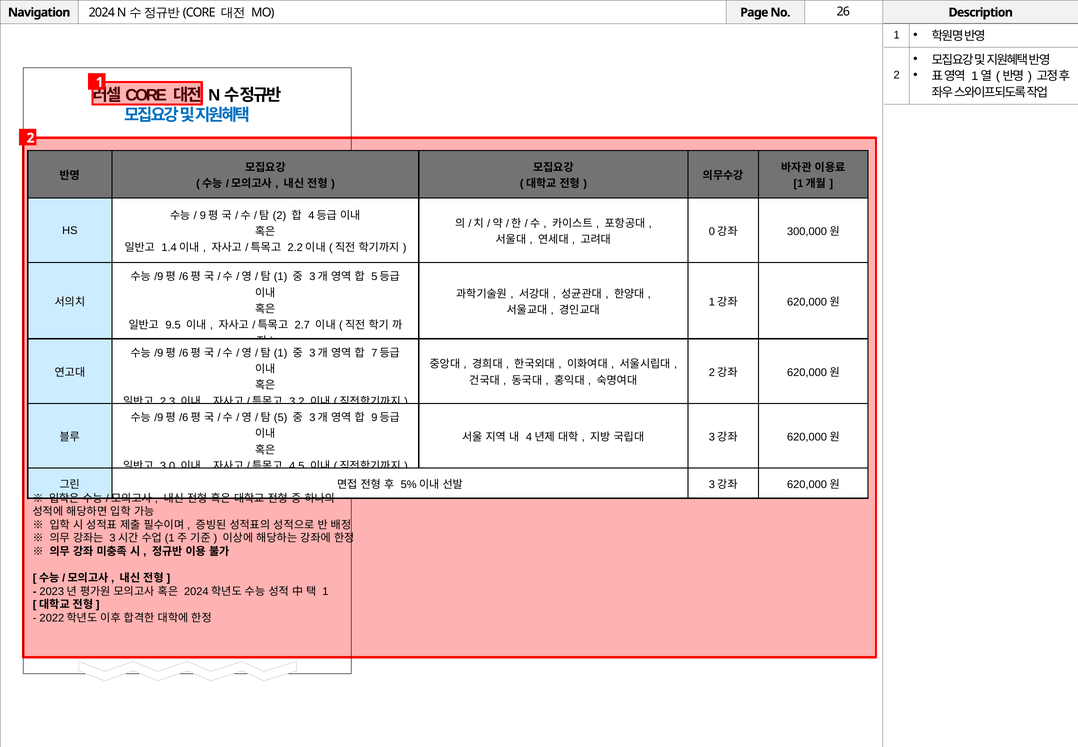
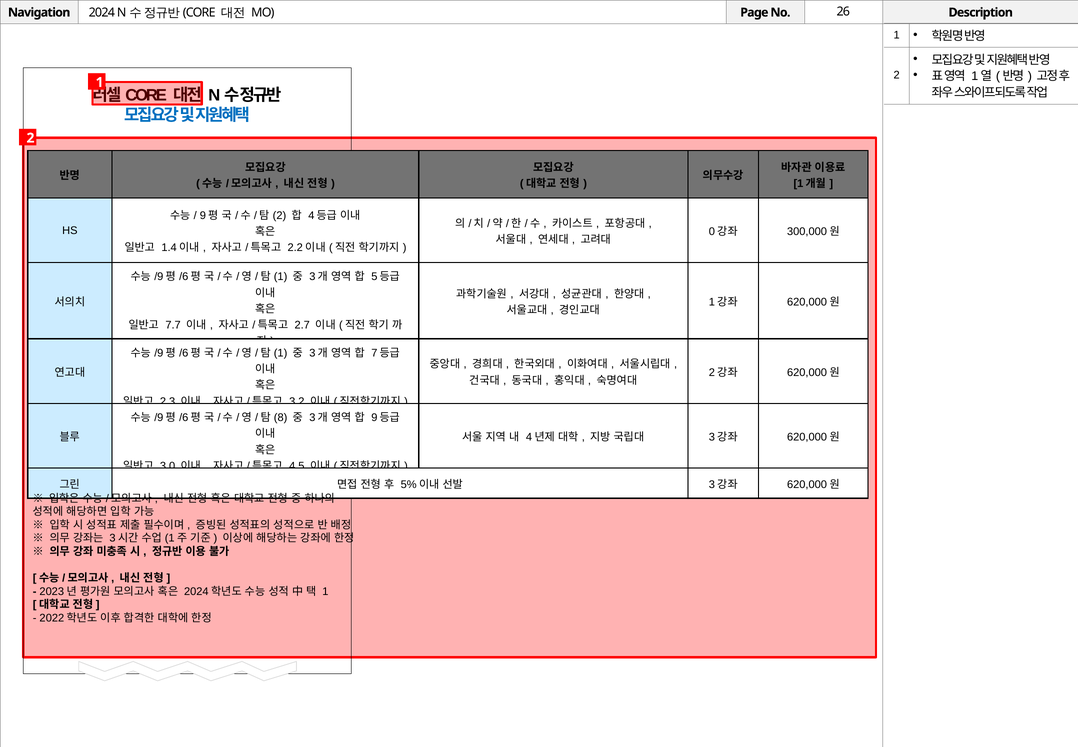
9.5: 9.5 -> 7.7 (173, 325)
5: 5 -> 8 (281, 417)
